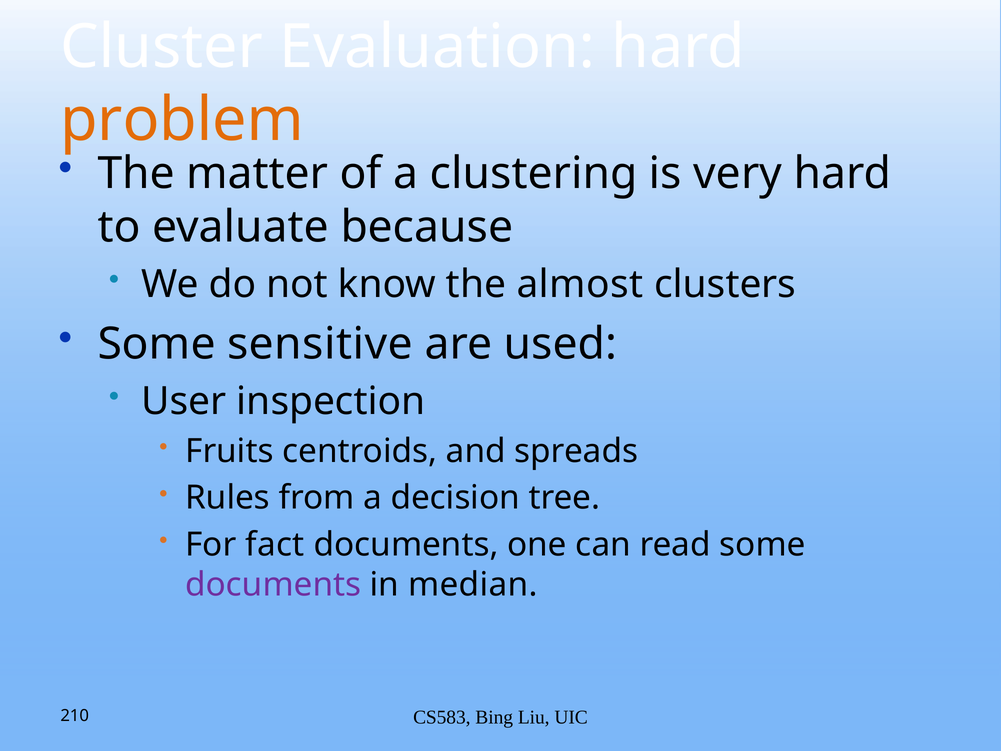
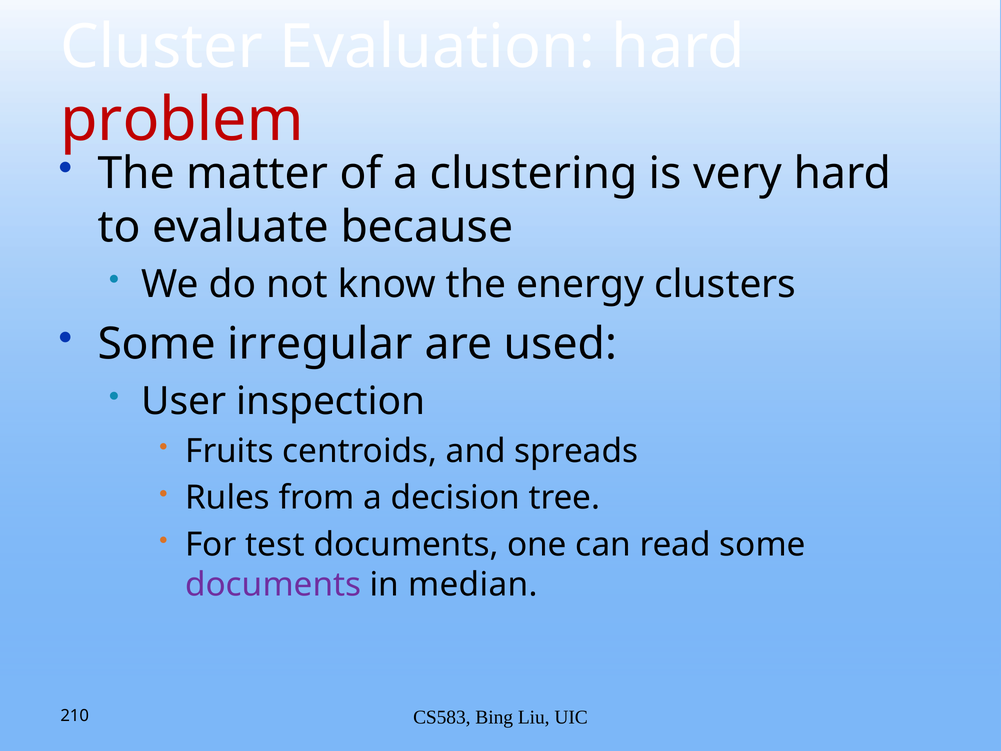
problem colour: orange -> red (182, 120)
almost: almost -> energy (580, 285)
sensitive: sensitive -> irregular (320, 344)
fact: fact -> test (275, 544)
